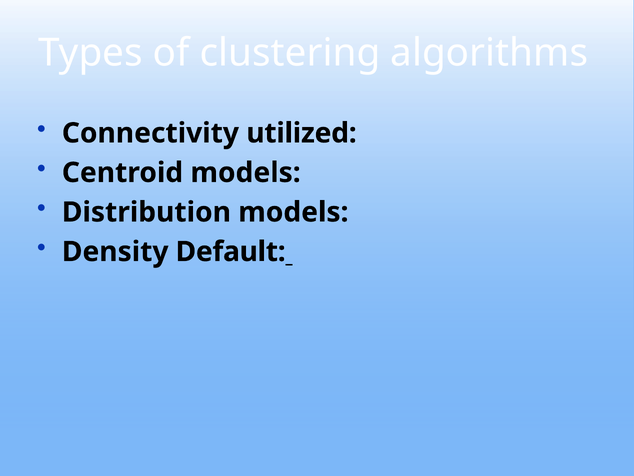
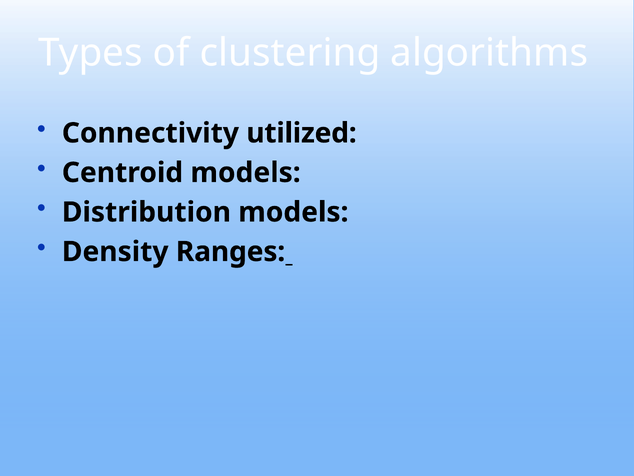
Default: Default -> Ranges (231, 251)
